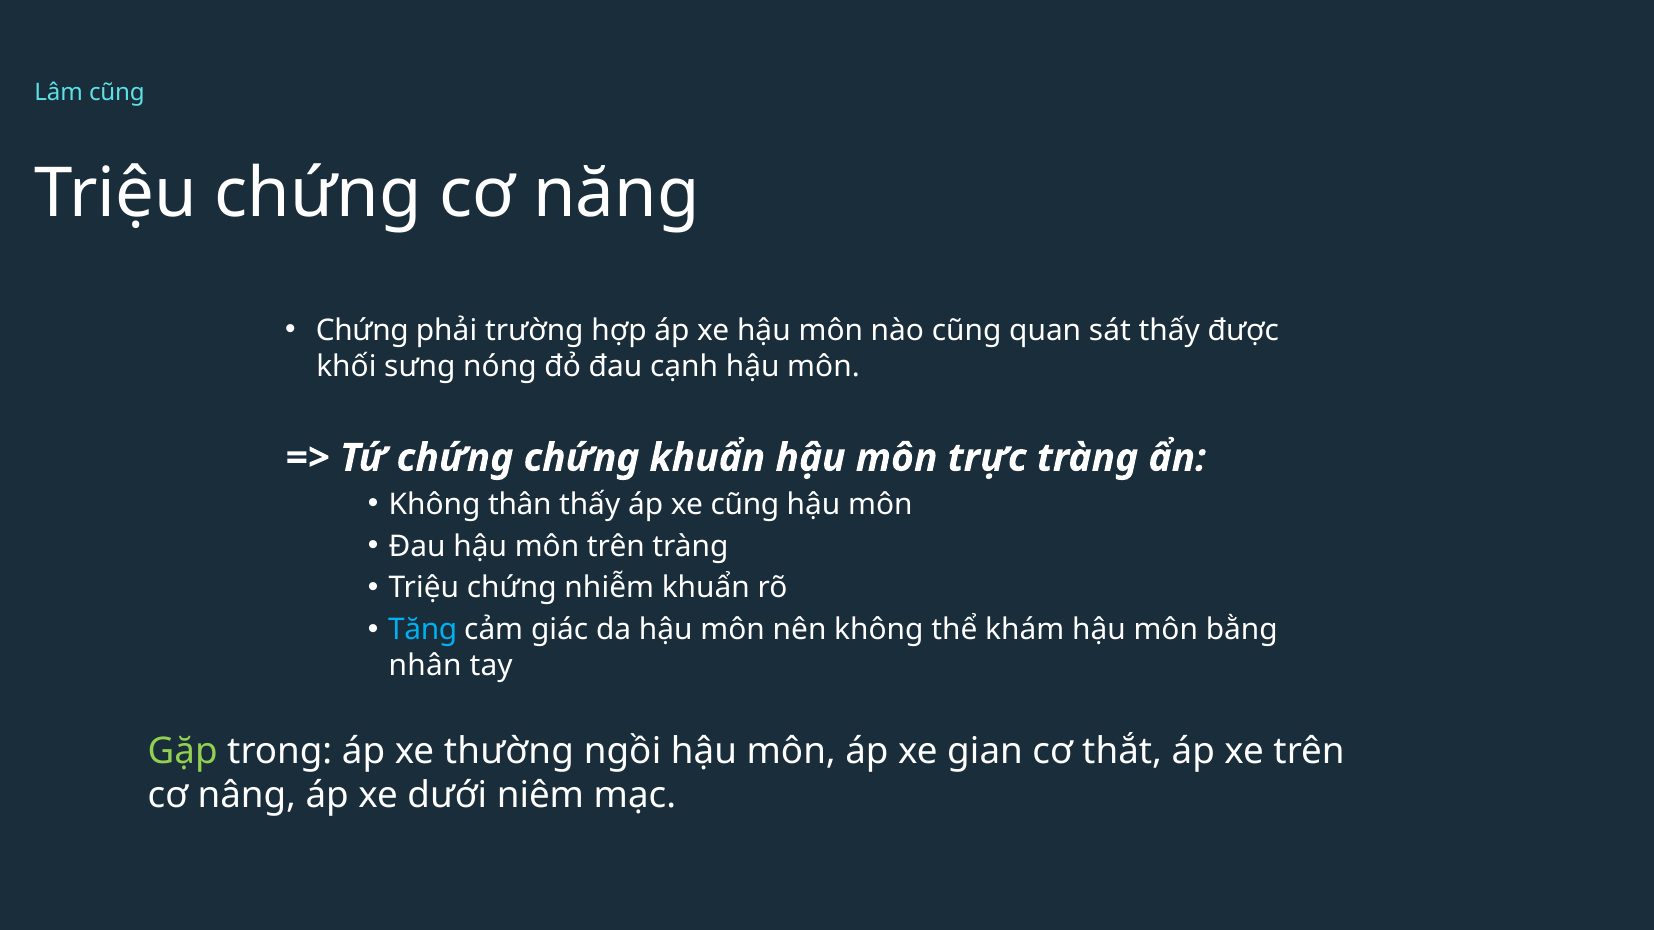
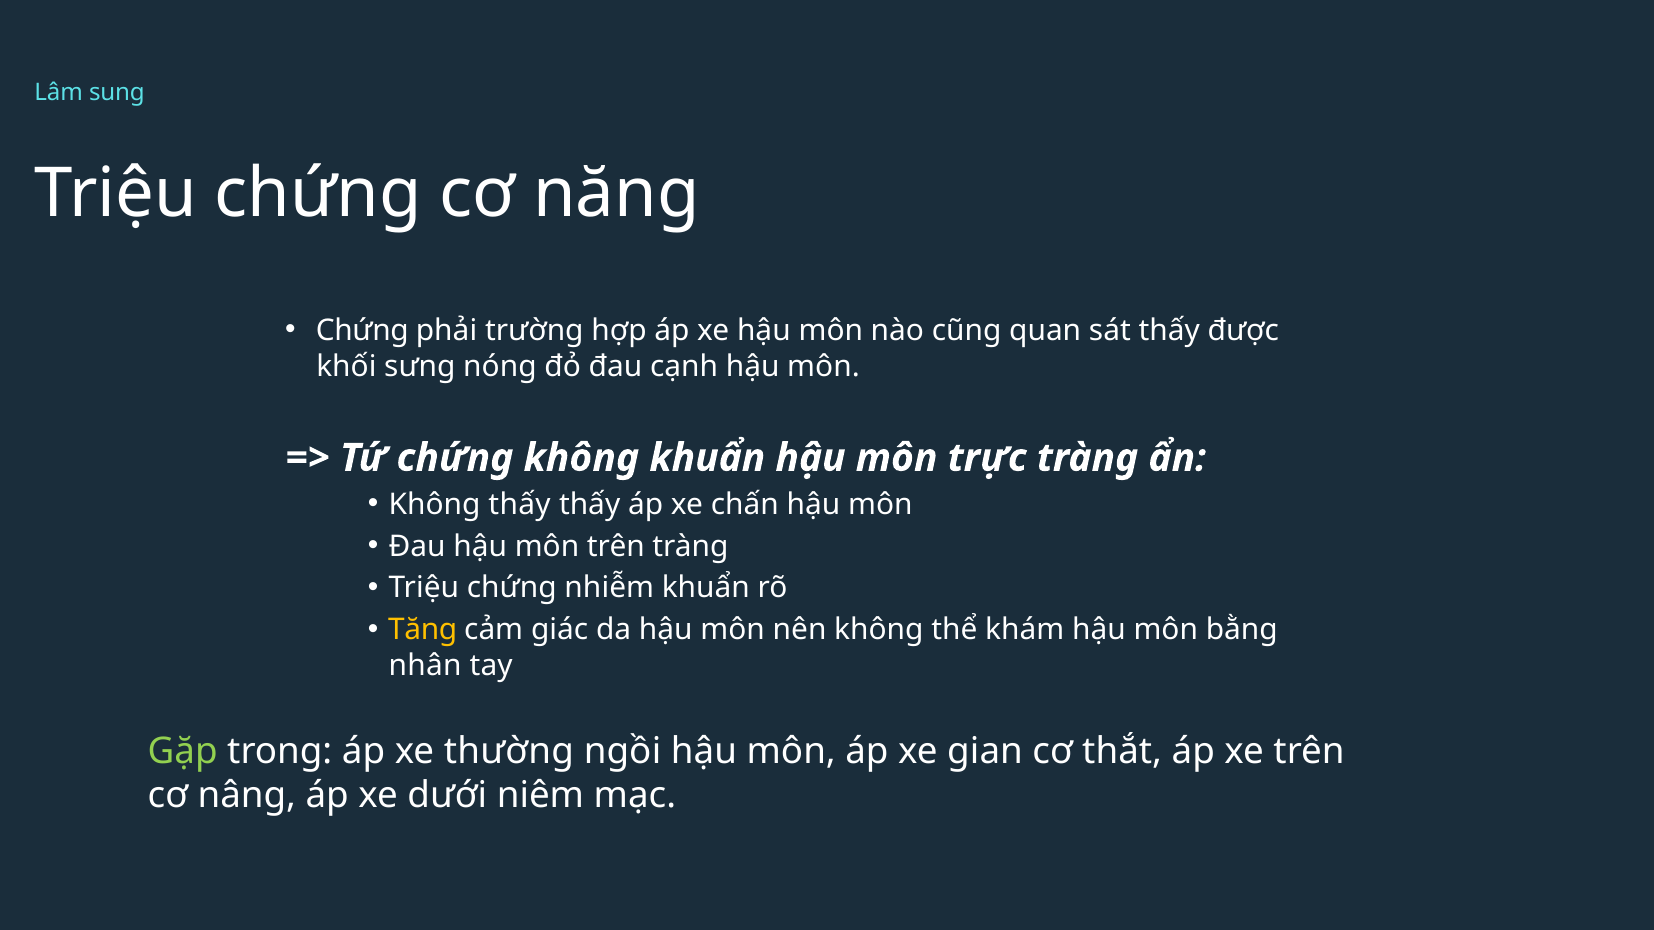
Lâm cũng: cũng -> sung (117, 92)
chứng chứng: chứng -> không (581, 458)
Không thân: thân -> thấy (520, 505)
xe cũng: cũng -> chấn (745, 505)
Tăng colour: light blue -> yellow (423, 630)
